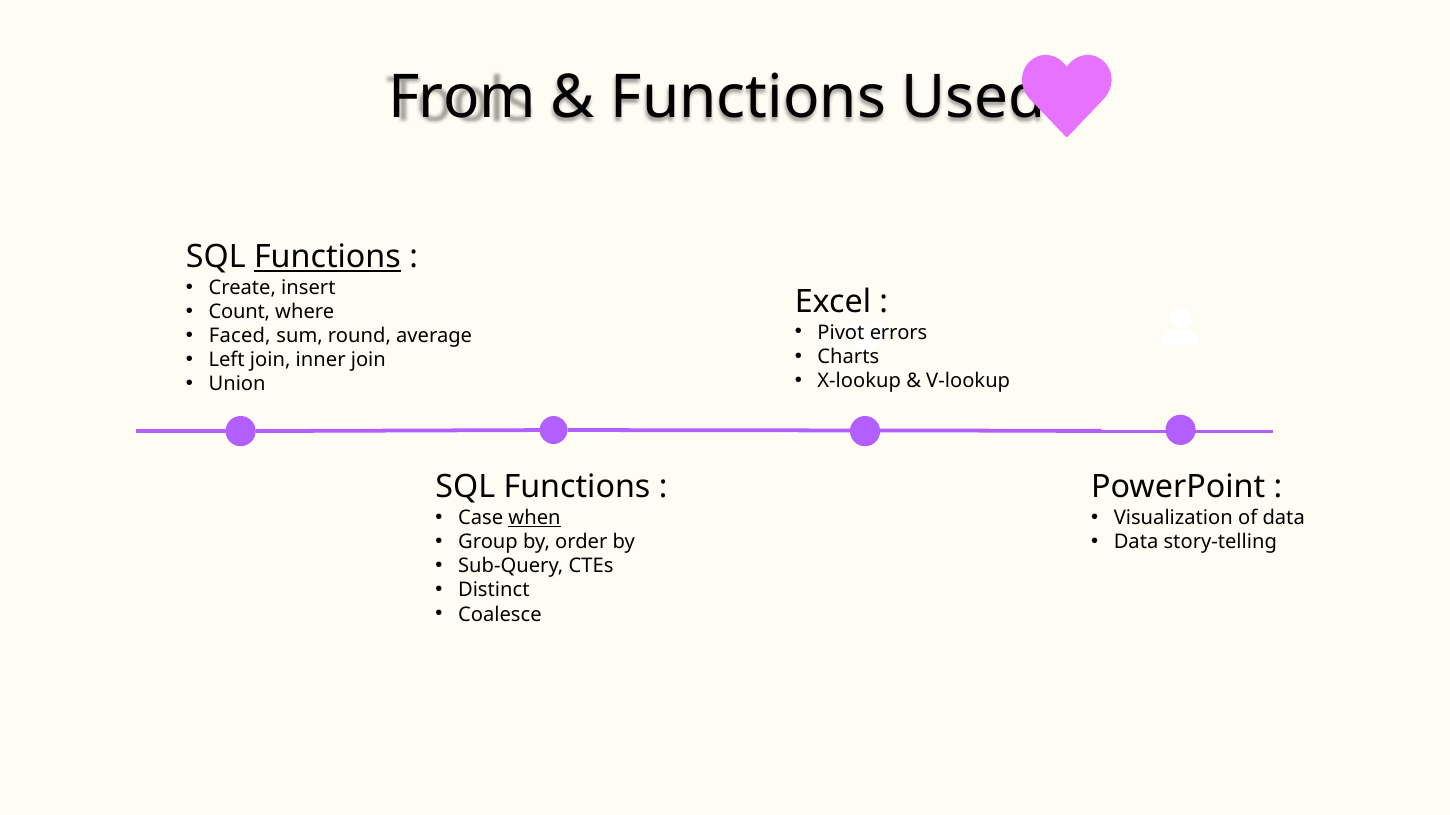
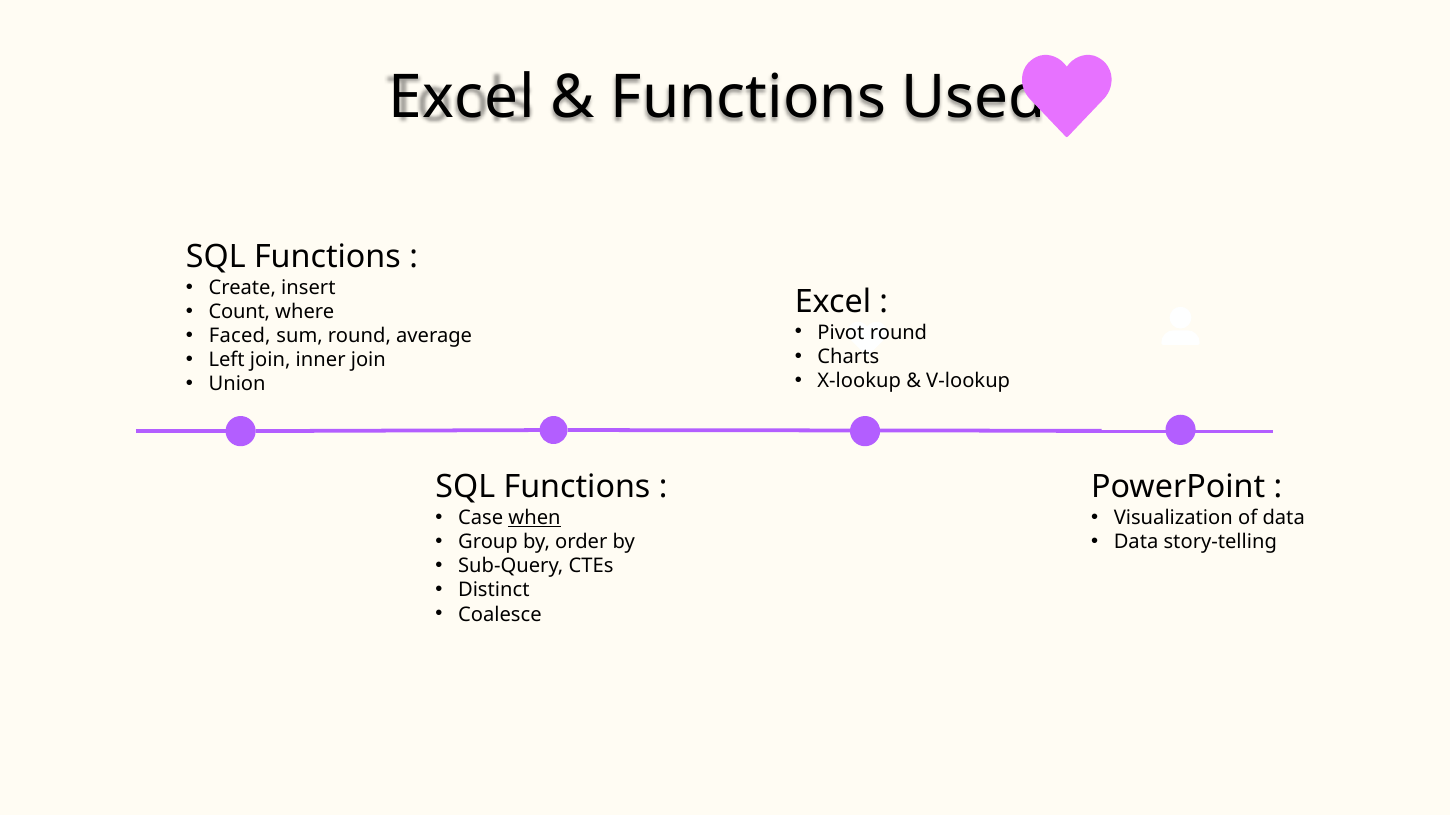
From: From -> Excel (461, 98)
Functions underline: present -> none (327, 257)
Pivot errors: errors -> round (898, 333)
